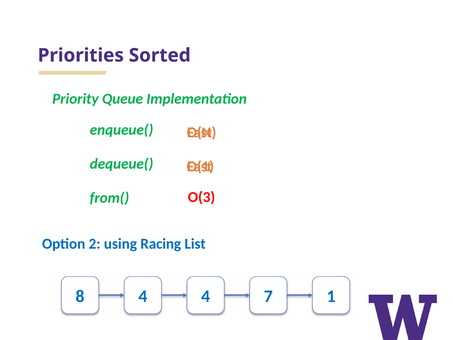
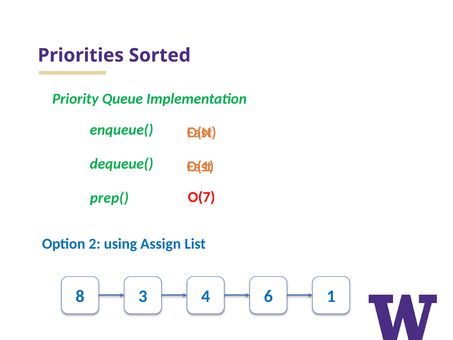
O(3: O(3 -> O(7 (202, 197)
from(: from( -> prep( (109, 198)
Racing: Racing -> Assign (161, 244)
8 4: 4 -> 3 (143, 296)
7: 7 -> 6 (268, 296)
